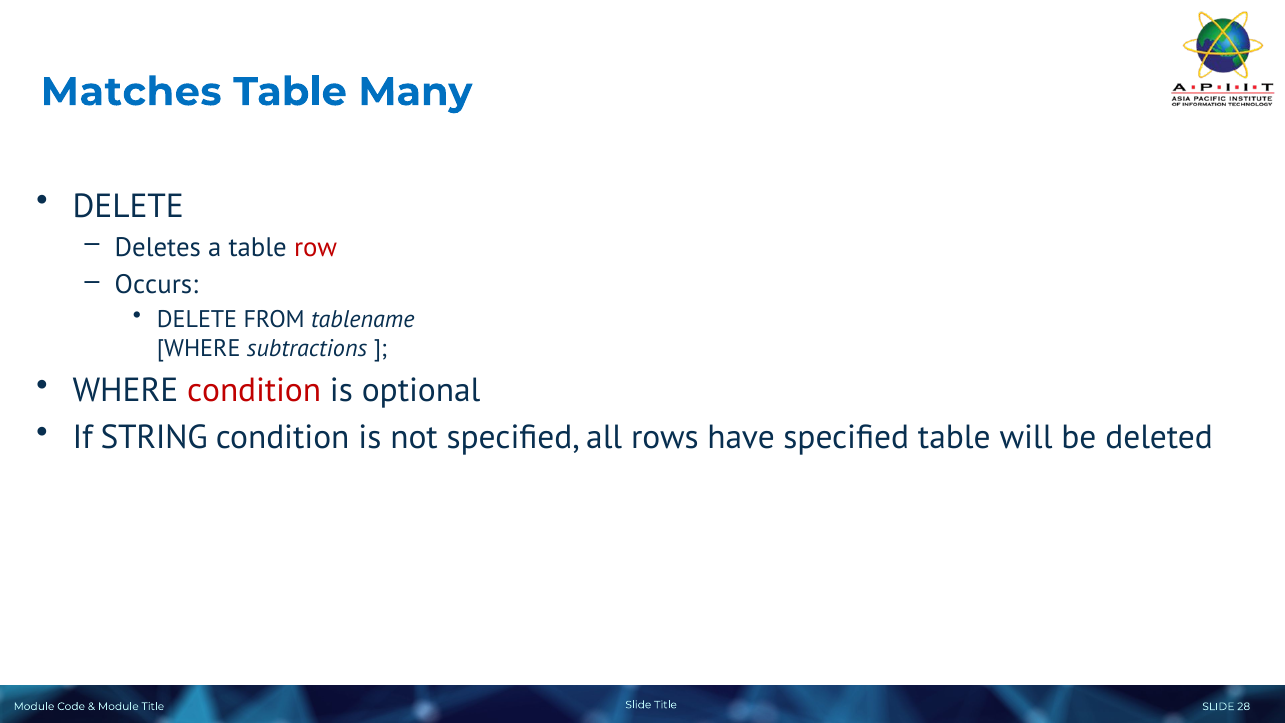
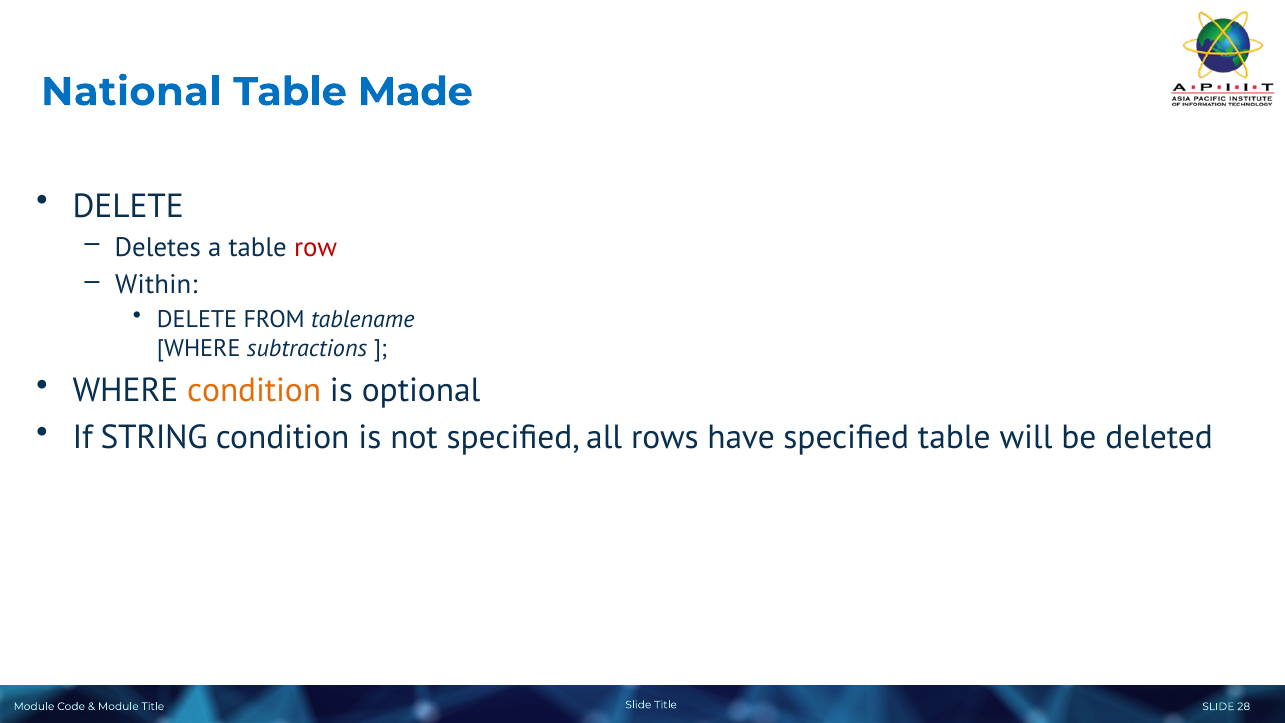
Matches: Matches -> National (131, 92)
Many: Many -> Made (415, 92)
Occurs: Occurs -> Within (156, 285)
condition colour: red -> orange (254, 391)
